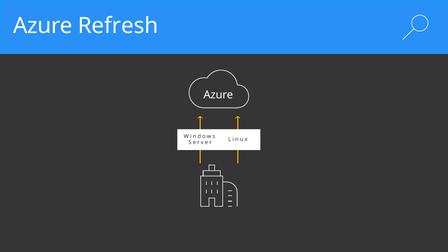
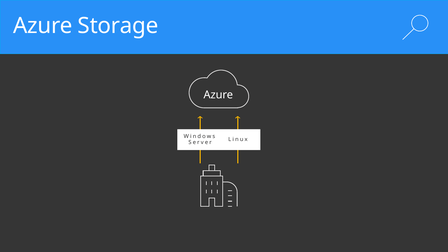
Refresh: Refresh -> Storage (118, 26)
